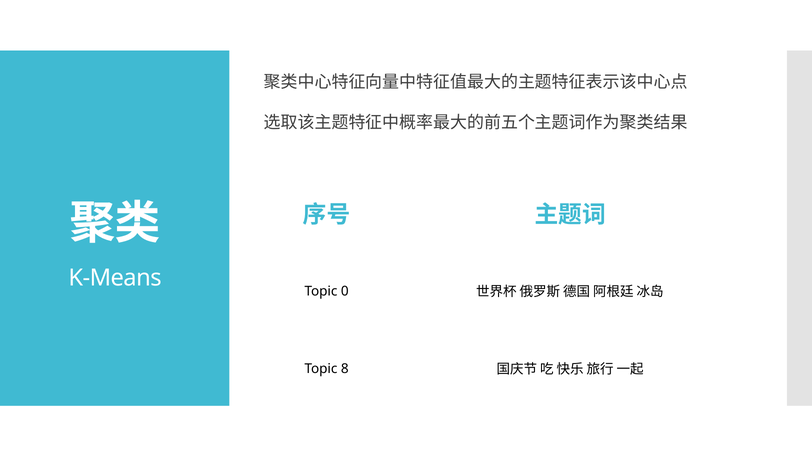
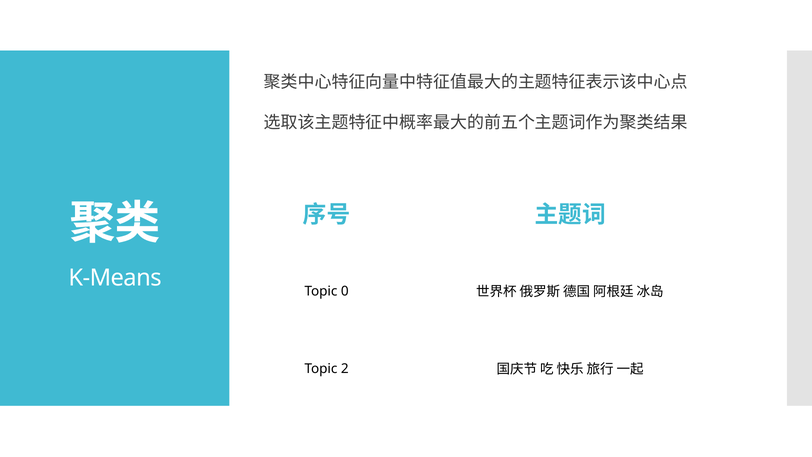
8: 8 -> 2 (345, 369)
